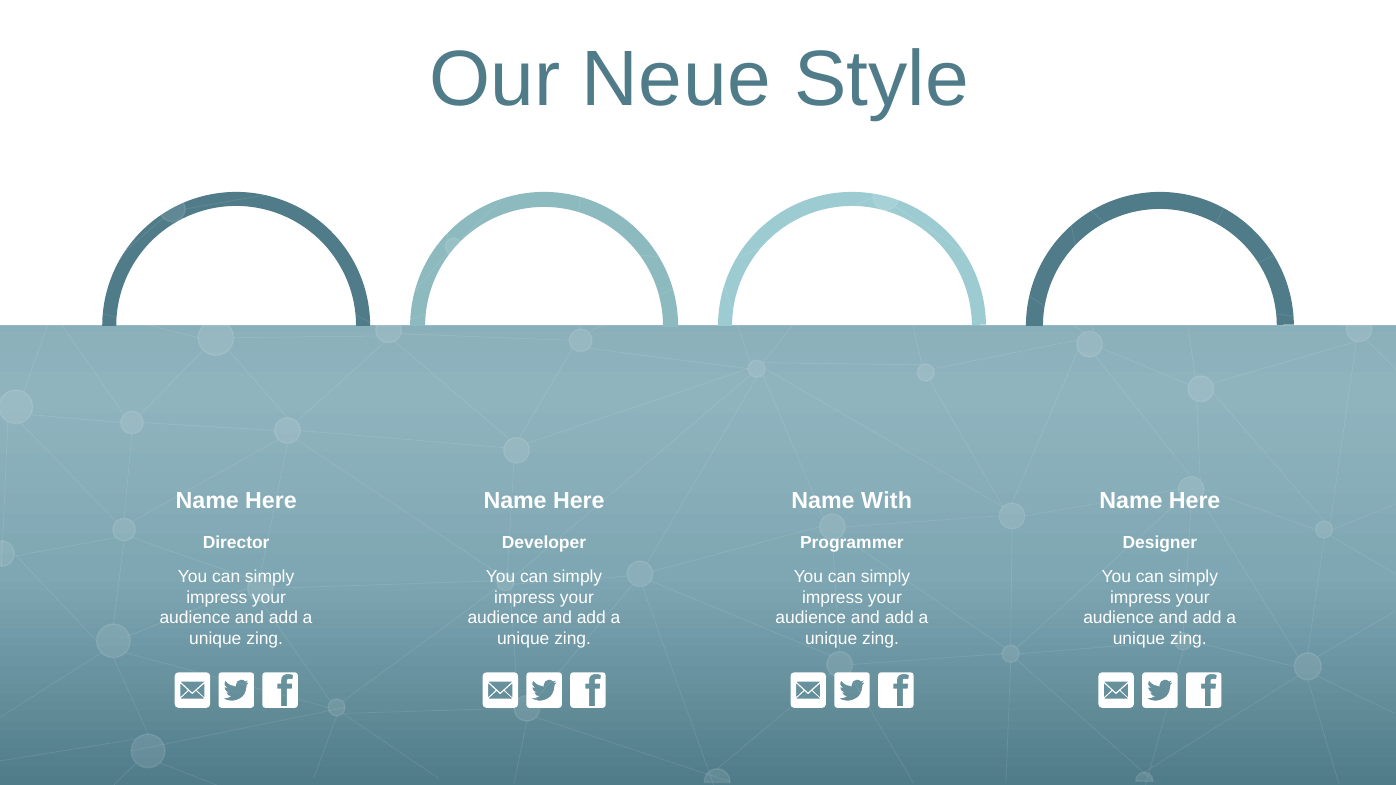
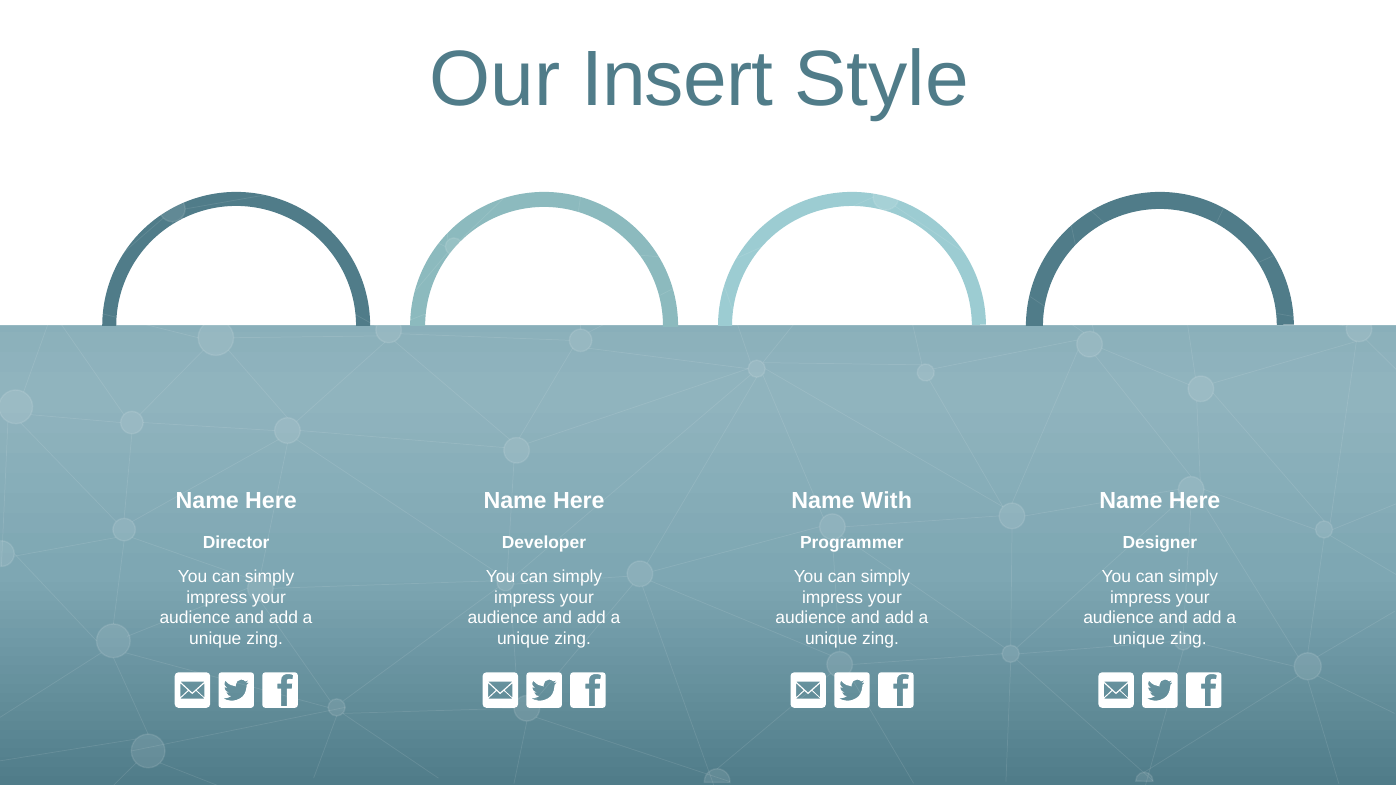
Neue: Neue -> Insert (677, 80)
